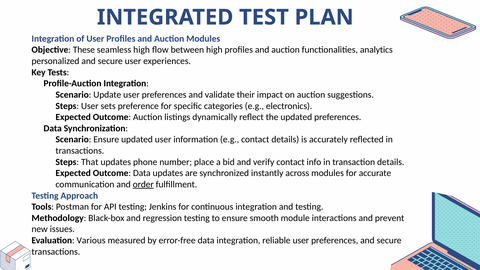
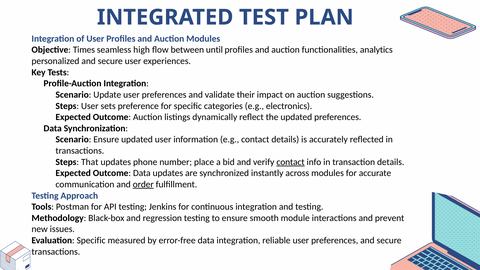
These: These -> Times (84, 50)
between high: high -> until (214, 50)
contact underline: none -> present (291, 162)
Evaluation Various: Various -> Specific (91, 240)
